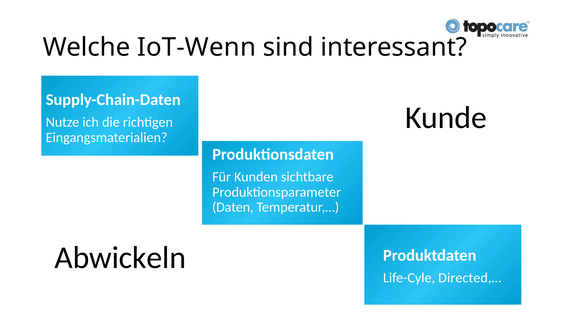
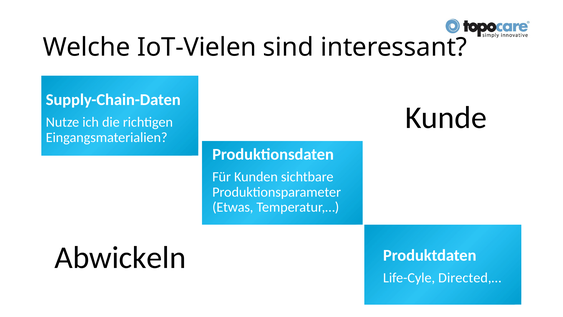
IoT-Wenn: IoT-Wenn -> IoT-Vielen (197, 47)
Daten: Daten -> Etwas (233, 207)
